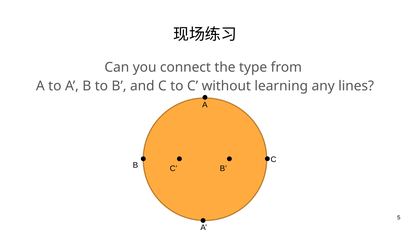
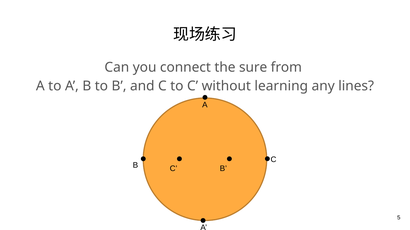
type: type -> sure (253, 67)
